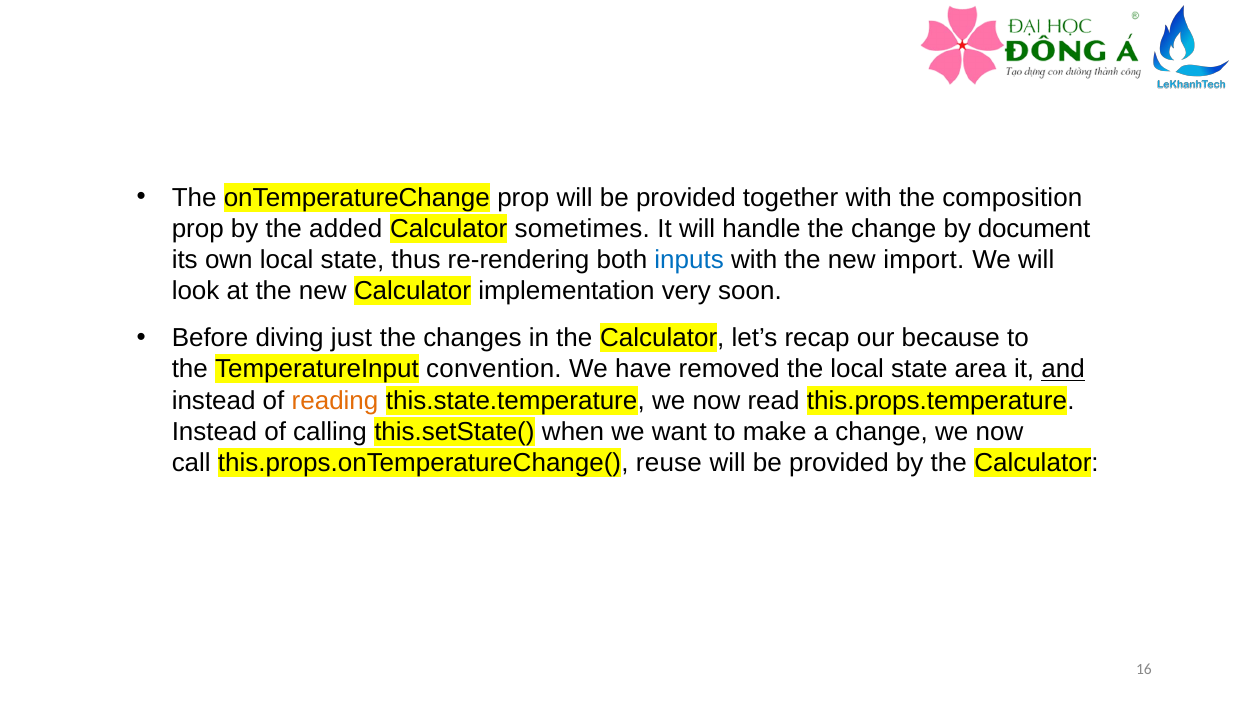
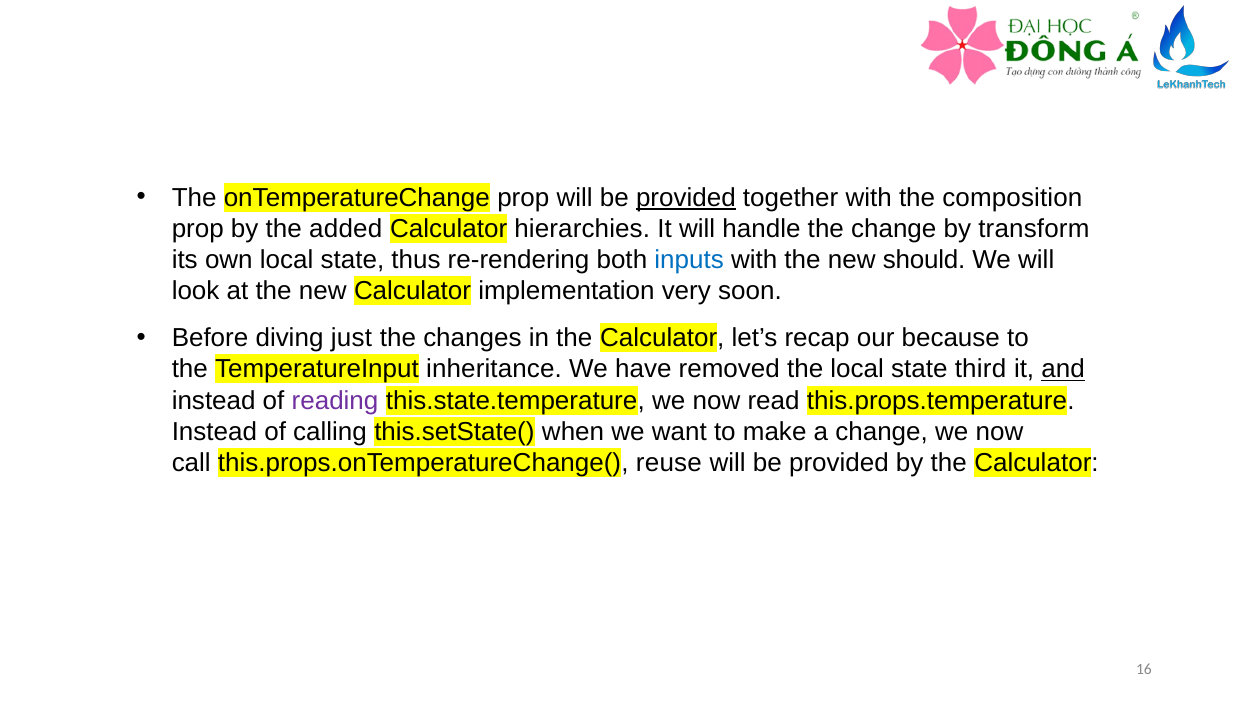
provided underline: none -> present (686, 198)
sometimes: sometimes -> hierarchies (582, 229)
document: document -> transform (1034, 229)
import: import -> should (924, 260)
convention: convention -> inheritance (494, 370)
area: area -> third (981, 370)
reading colour: orange -> purple (335, 401)
